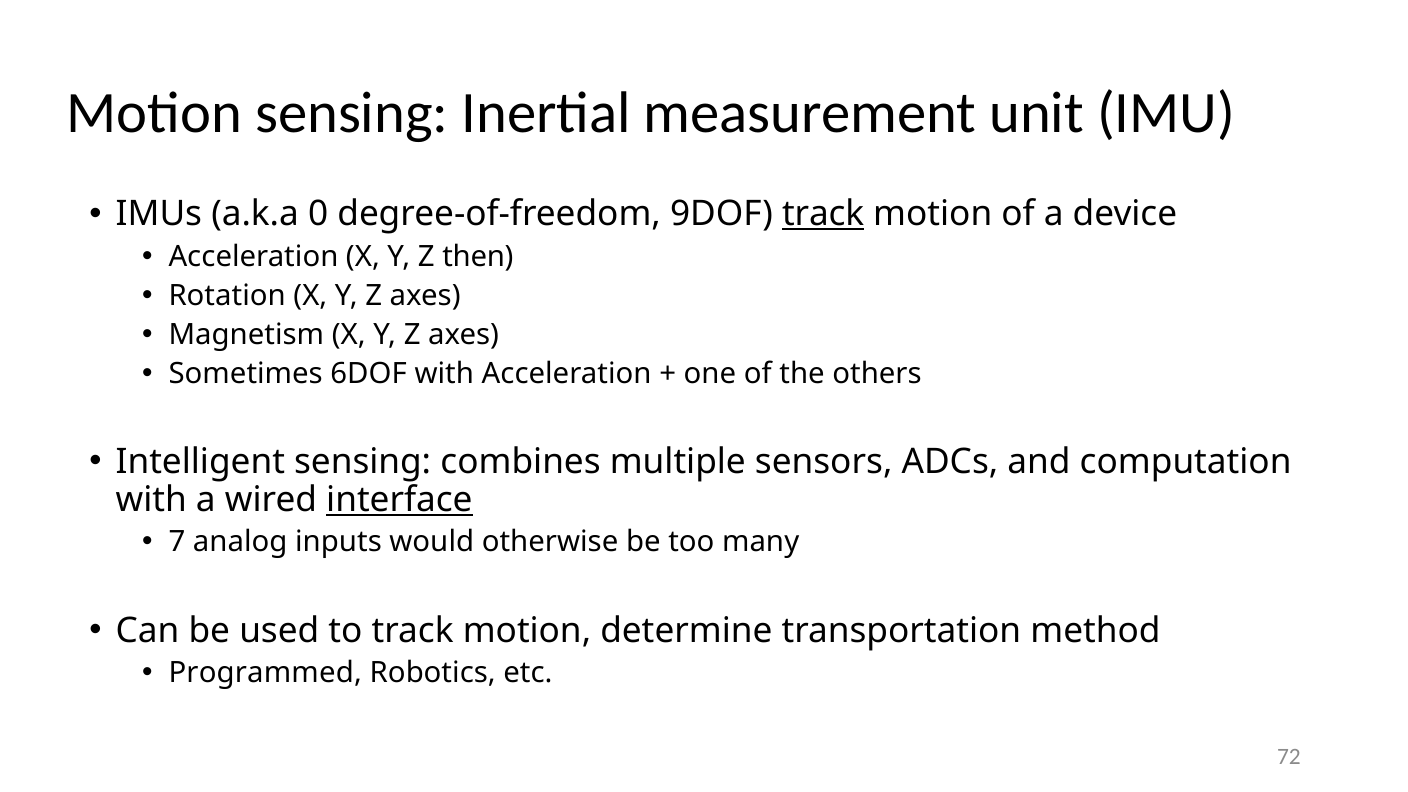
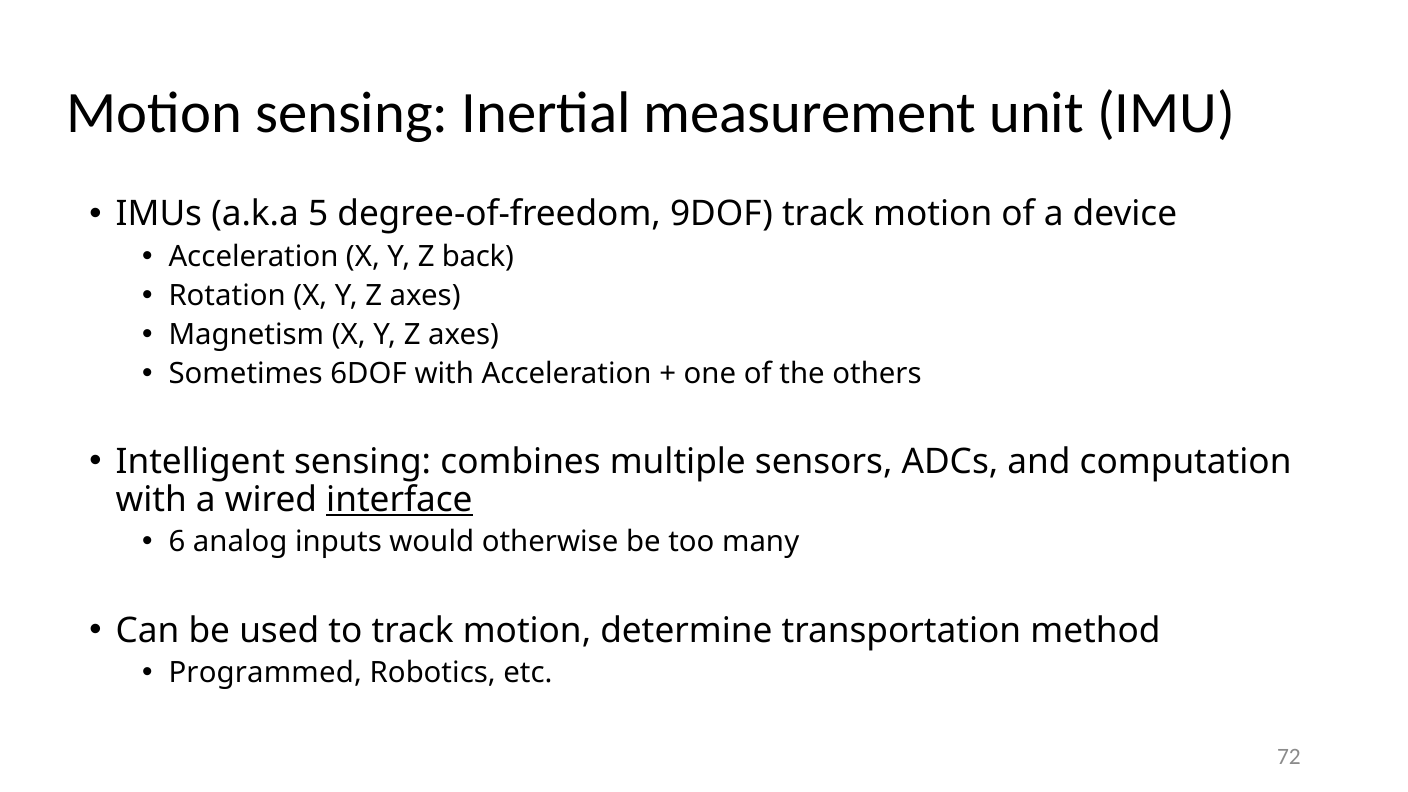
0: 0 -> 5 (318, 214)
track underline: present -> none (823, 214)
then: then -> back (478, 256)
7: 7 -> 6 (177, 542)
